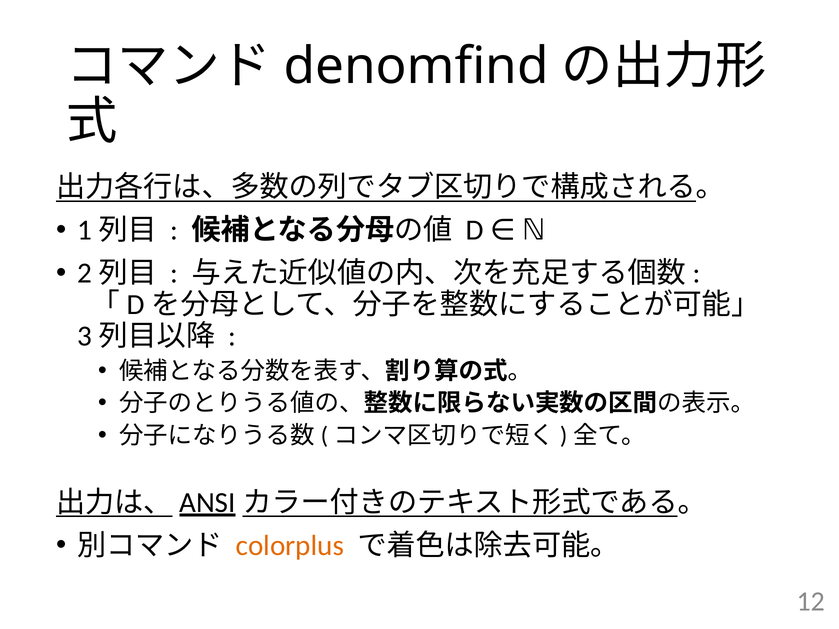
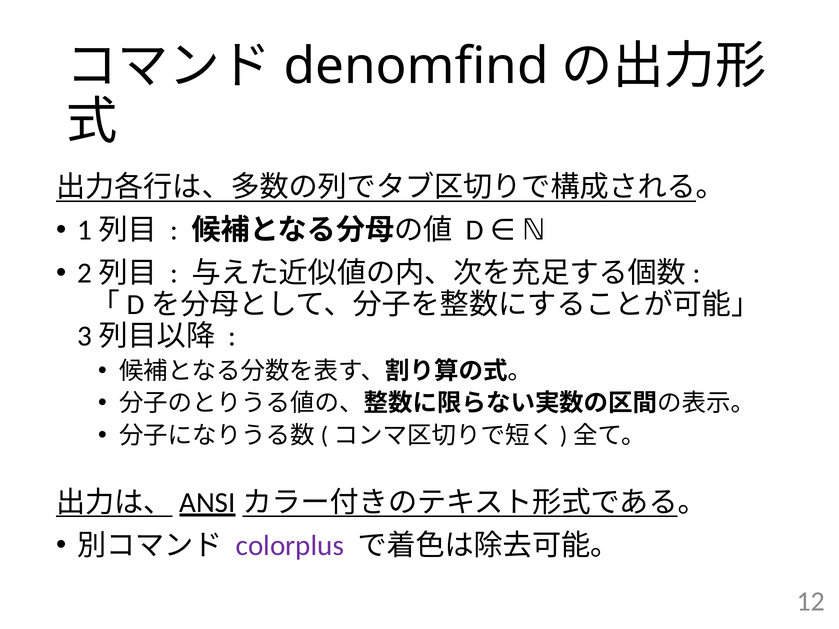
colorplus colour: orange -> purple (290, 546)
